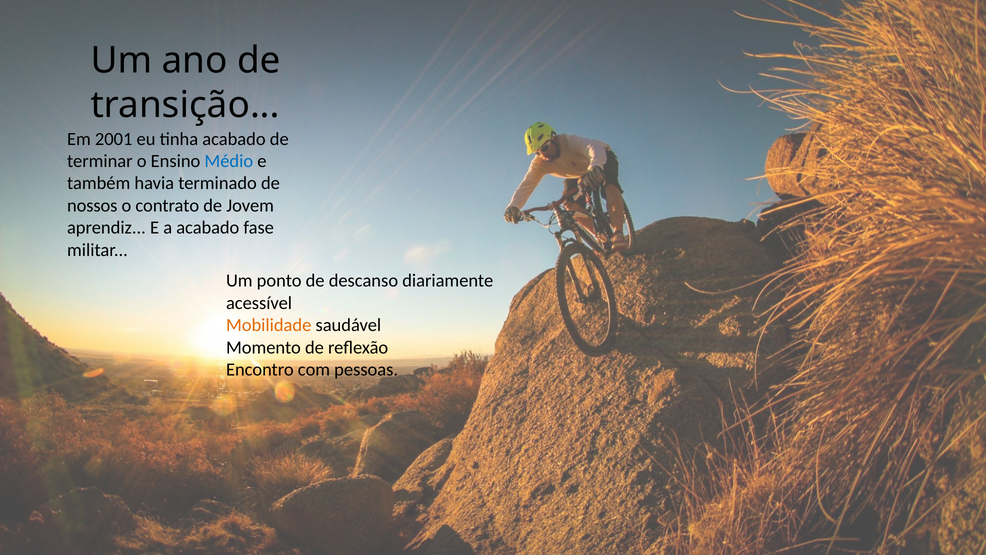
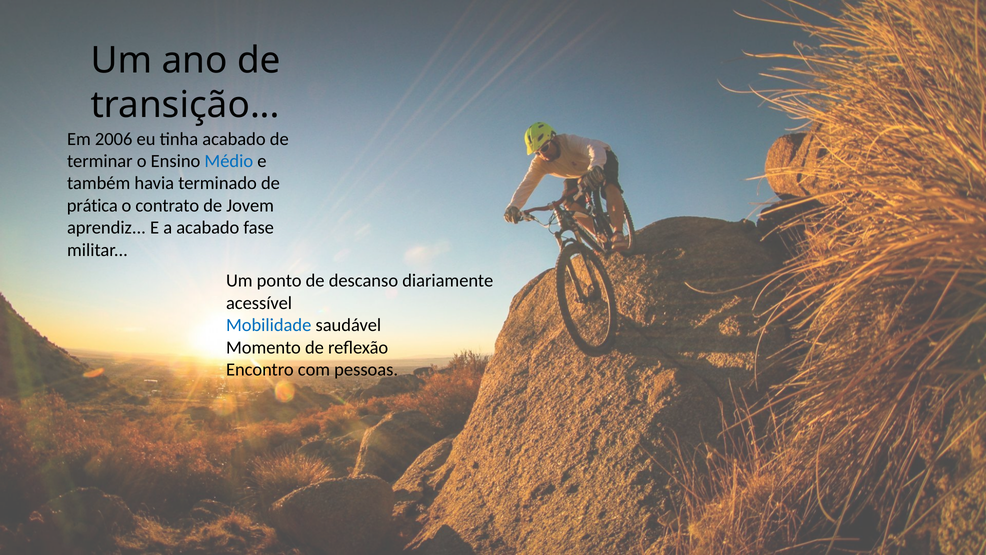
2001: 2001 -> 2006 (114, 139)
nossos: nossos -> prática (92, 205)
Mobilidade colour: orange -> blue (269, 325)
